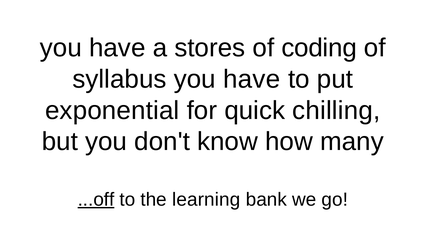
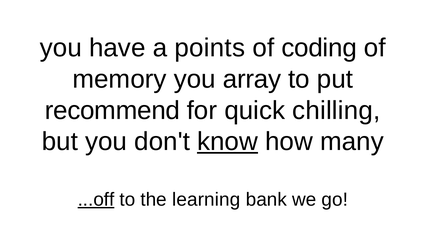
stores: stores -> points (210, 48)
syllabus: syllabus -> memory (120, 79)
have: have -> array (252, 79)
exponential: exponential -> recommend (112, 110)
know underline: none -> present (227, 141)
